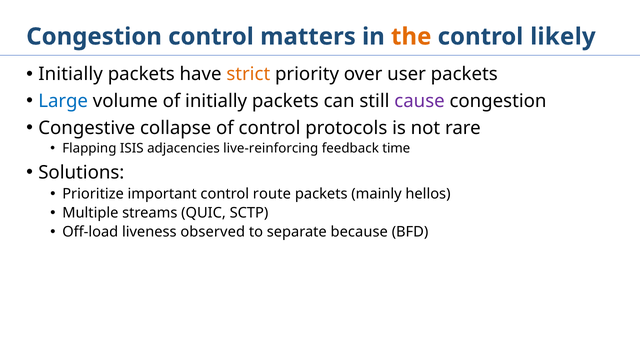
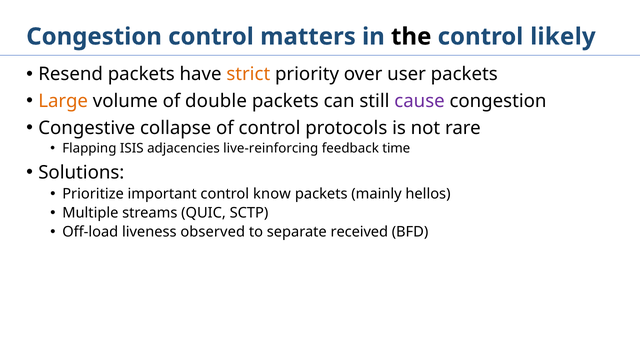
the colour: orange -> black (411, 37)
Initially: Initially -> Resend (71, 74)
Large colour: blue -> orange (63, 101)
of initially: initially -> double (216, 101)
route: route -> know (272, 194)
because: because -> received (359, 232)
